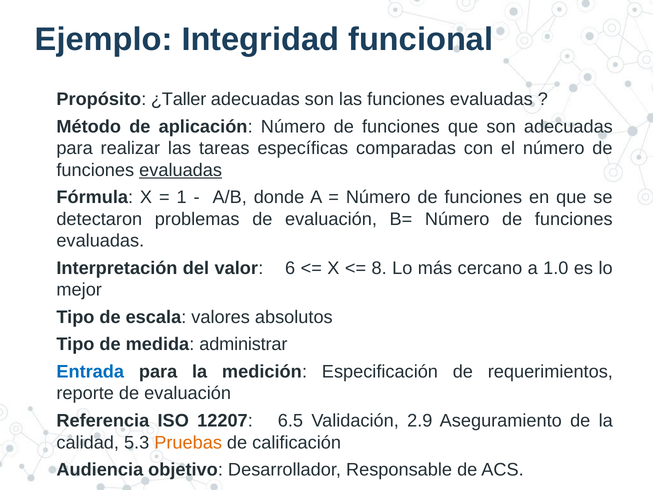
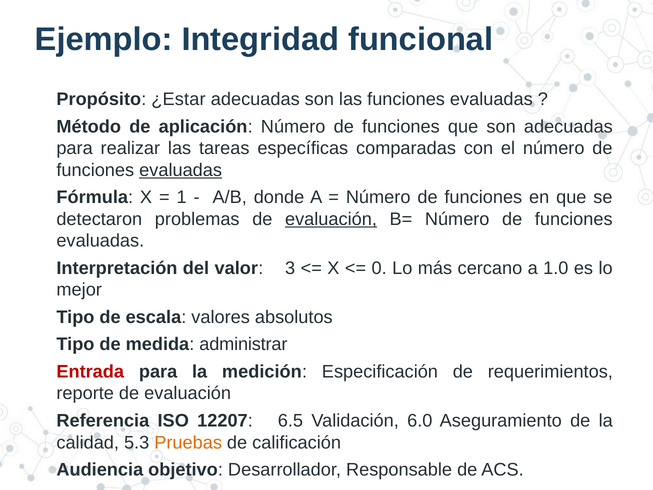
¿Taller: ¿Taller -> ¿Estar (178, 99)
evaluación underline: none -> present (331, 219)
6: 6 -> 3 (290, 268)
8: 8 -> 0 (379, 268)
Entrada colour: blue -> red (90, 372)
2.9: 2.9 -> 6.0 (420, 421)
